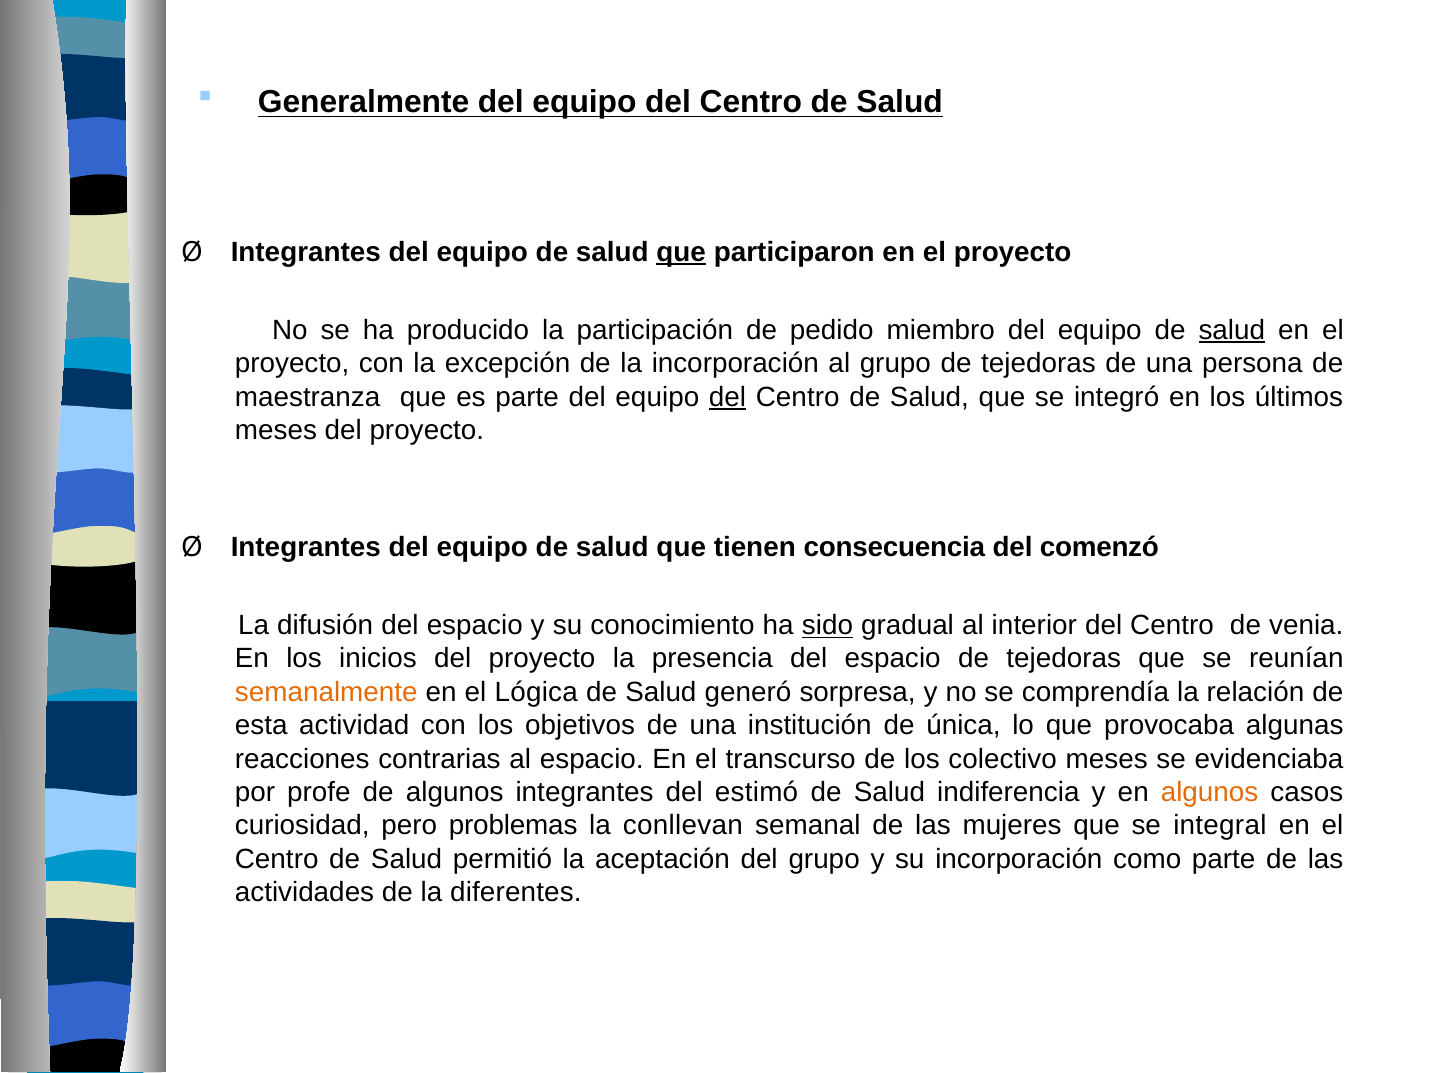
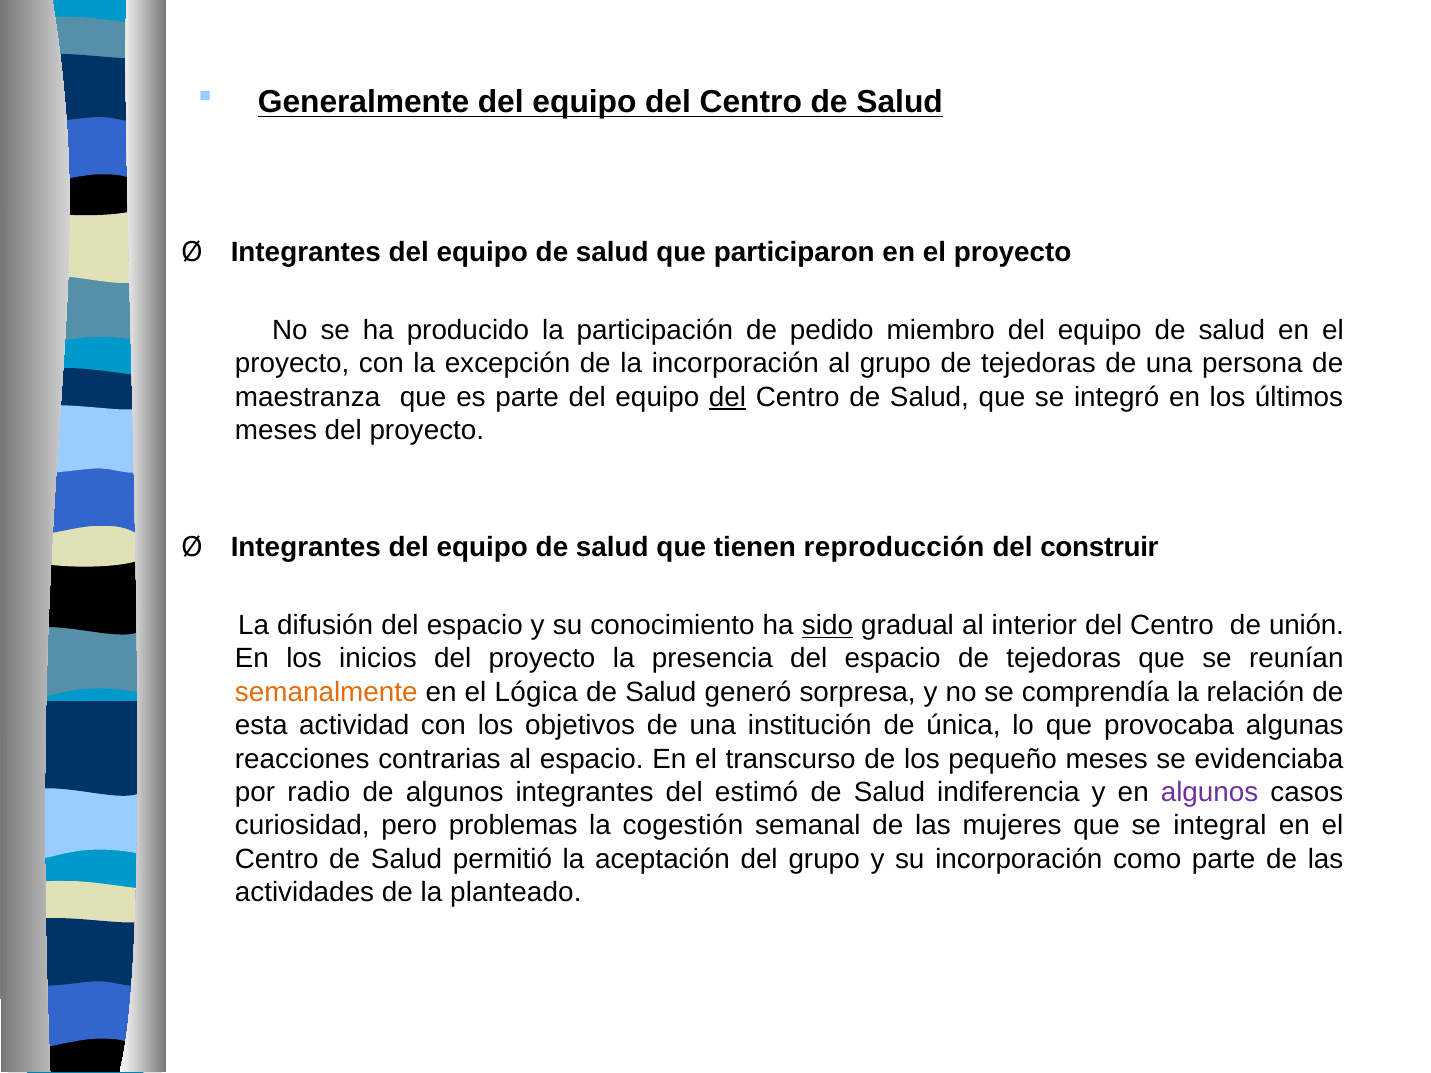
que underline: present -> none (681, 252)
salud underline: present -> none (1232, 330)
consecuencia: consecuencia -> reproducción (894, 548)
comenzó: comenzó -> construir (1099, 548)
venia: venia -> unión (1306, 626)
colectivo: colectivo -> pequeño (1003, 759)
profe: profe -> radio (319, 793)
algunos colour: orange -> purple (1210, 793)
conllevan: conllevan -> cogestión (683, 826)
diferentes: diferentes -> planteado (516, 893)
